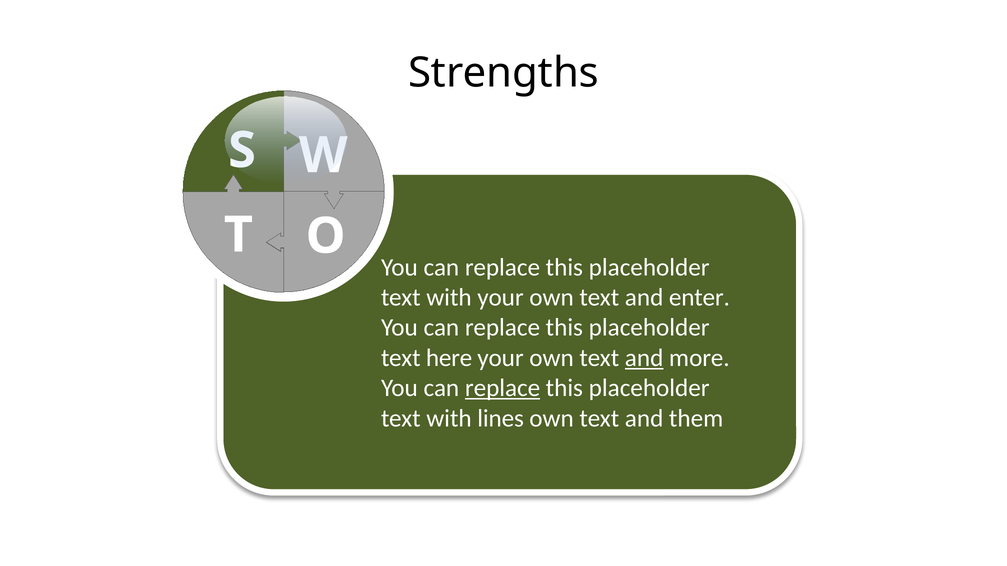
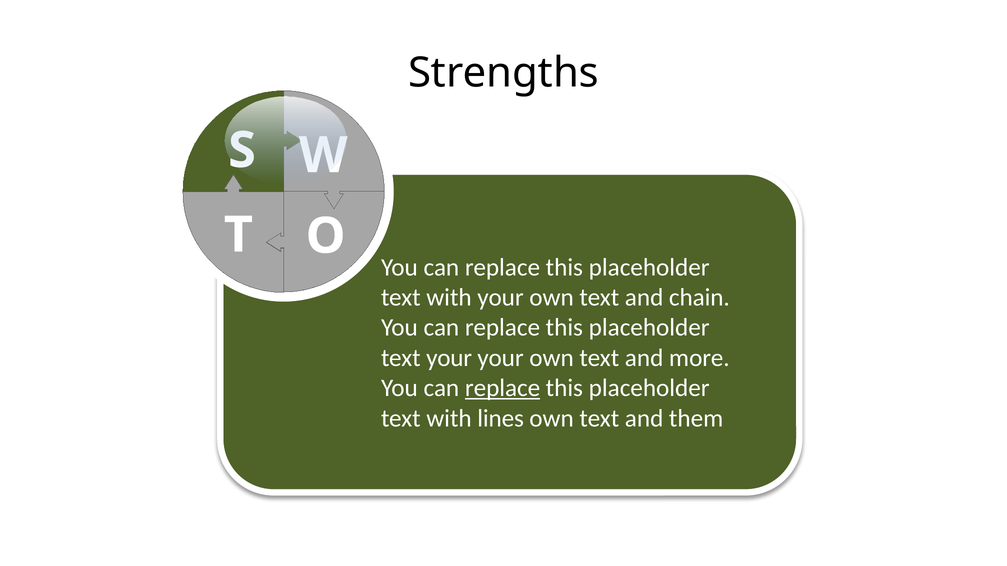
enter: enter -> chain (699, 298)
text here: here -> your (449, 358)
and underline: present -> none (644, 358)
